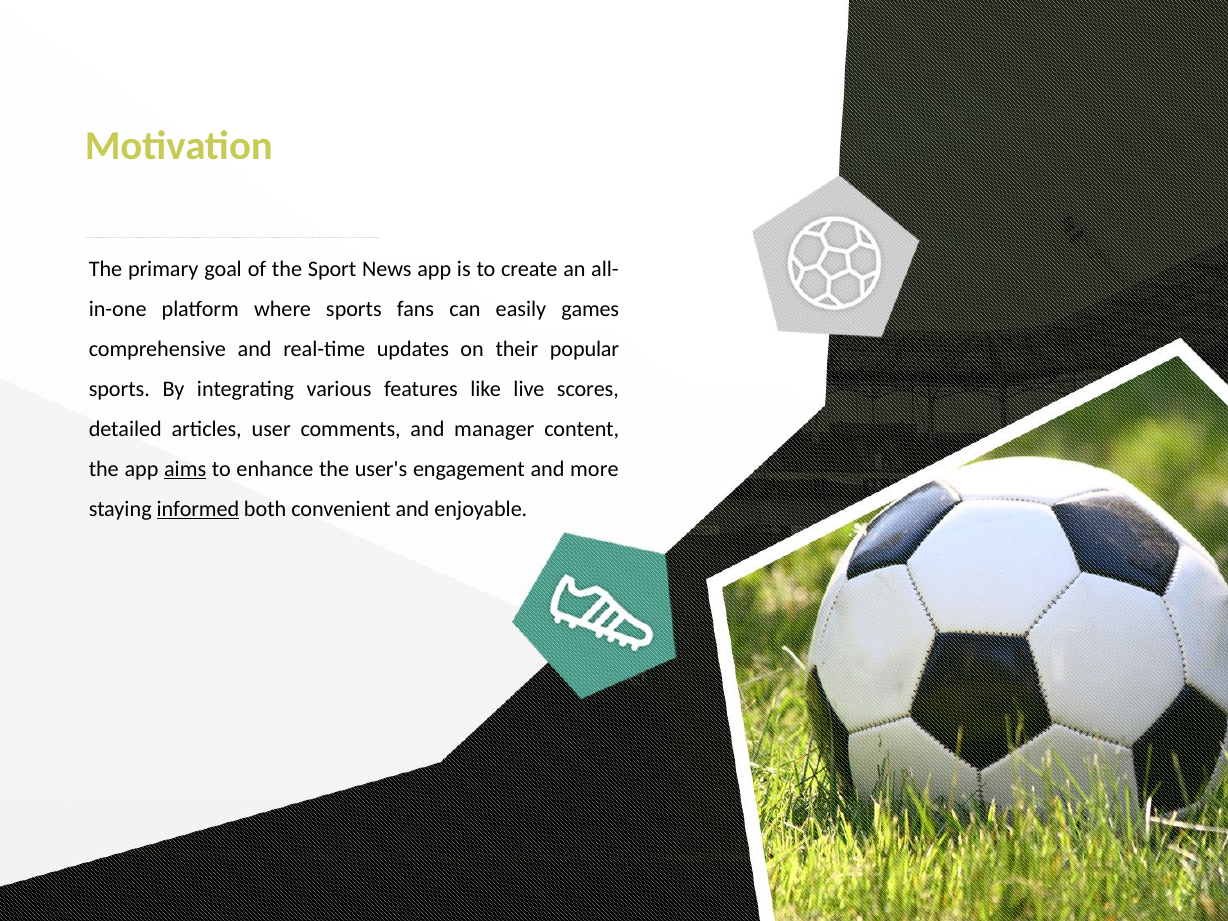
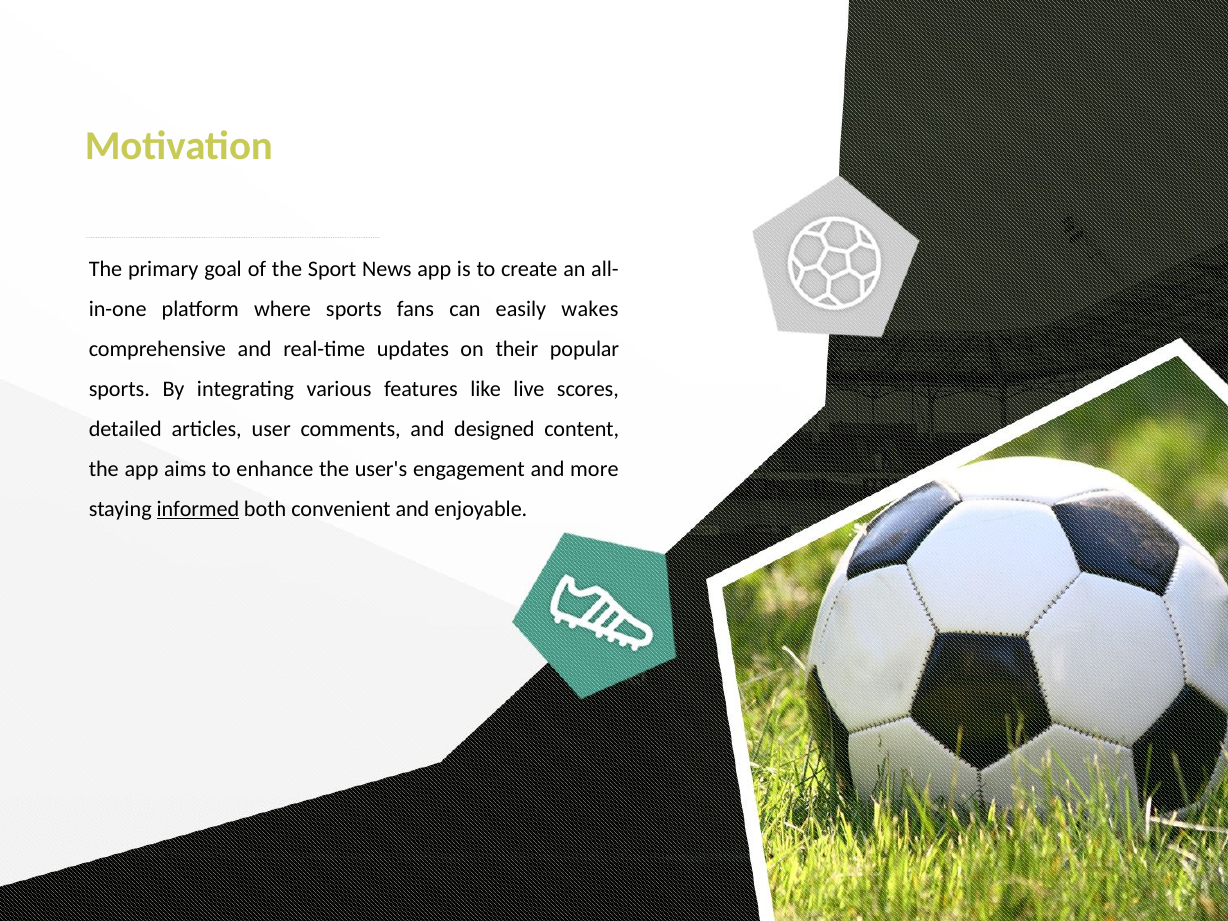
games: games -> wakes (590, 309)
manager: manager -> designed (494, 429)
aims underline: present -> none (185, 469)
